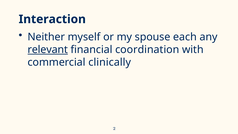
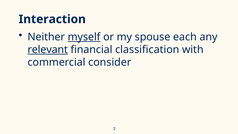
myself underline: none -> present (84, 37)
coordination: coordination -> classification (147, 50)
clinically: clinically -> consider (110, 62)
